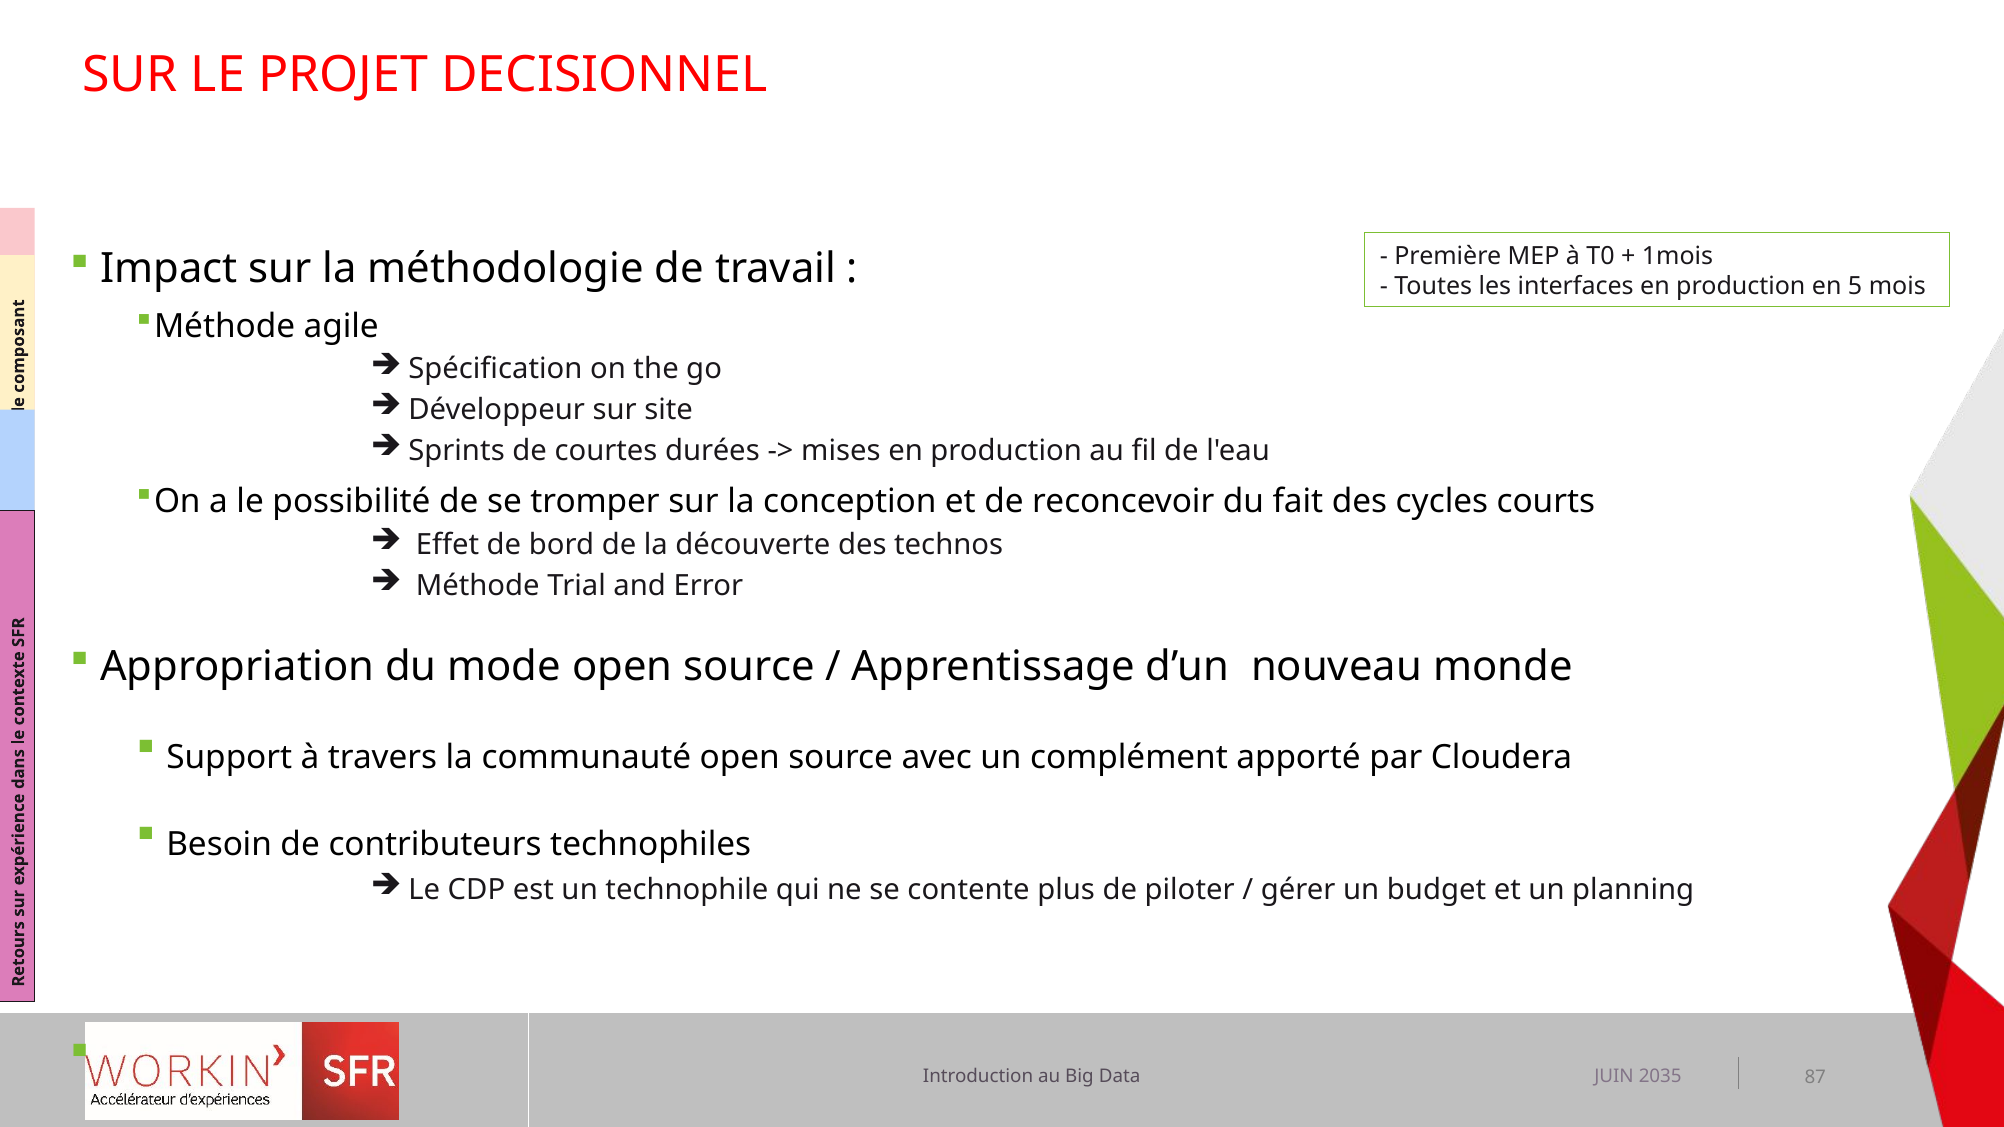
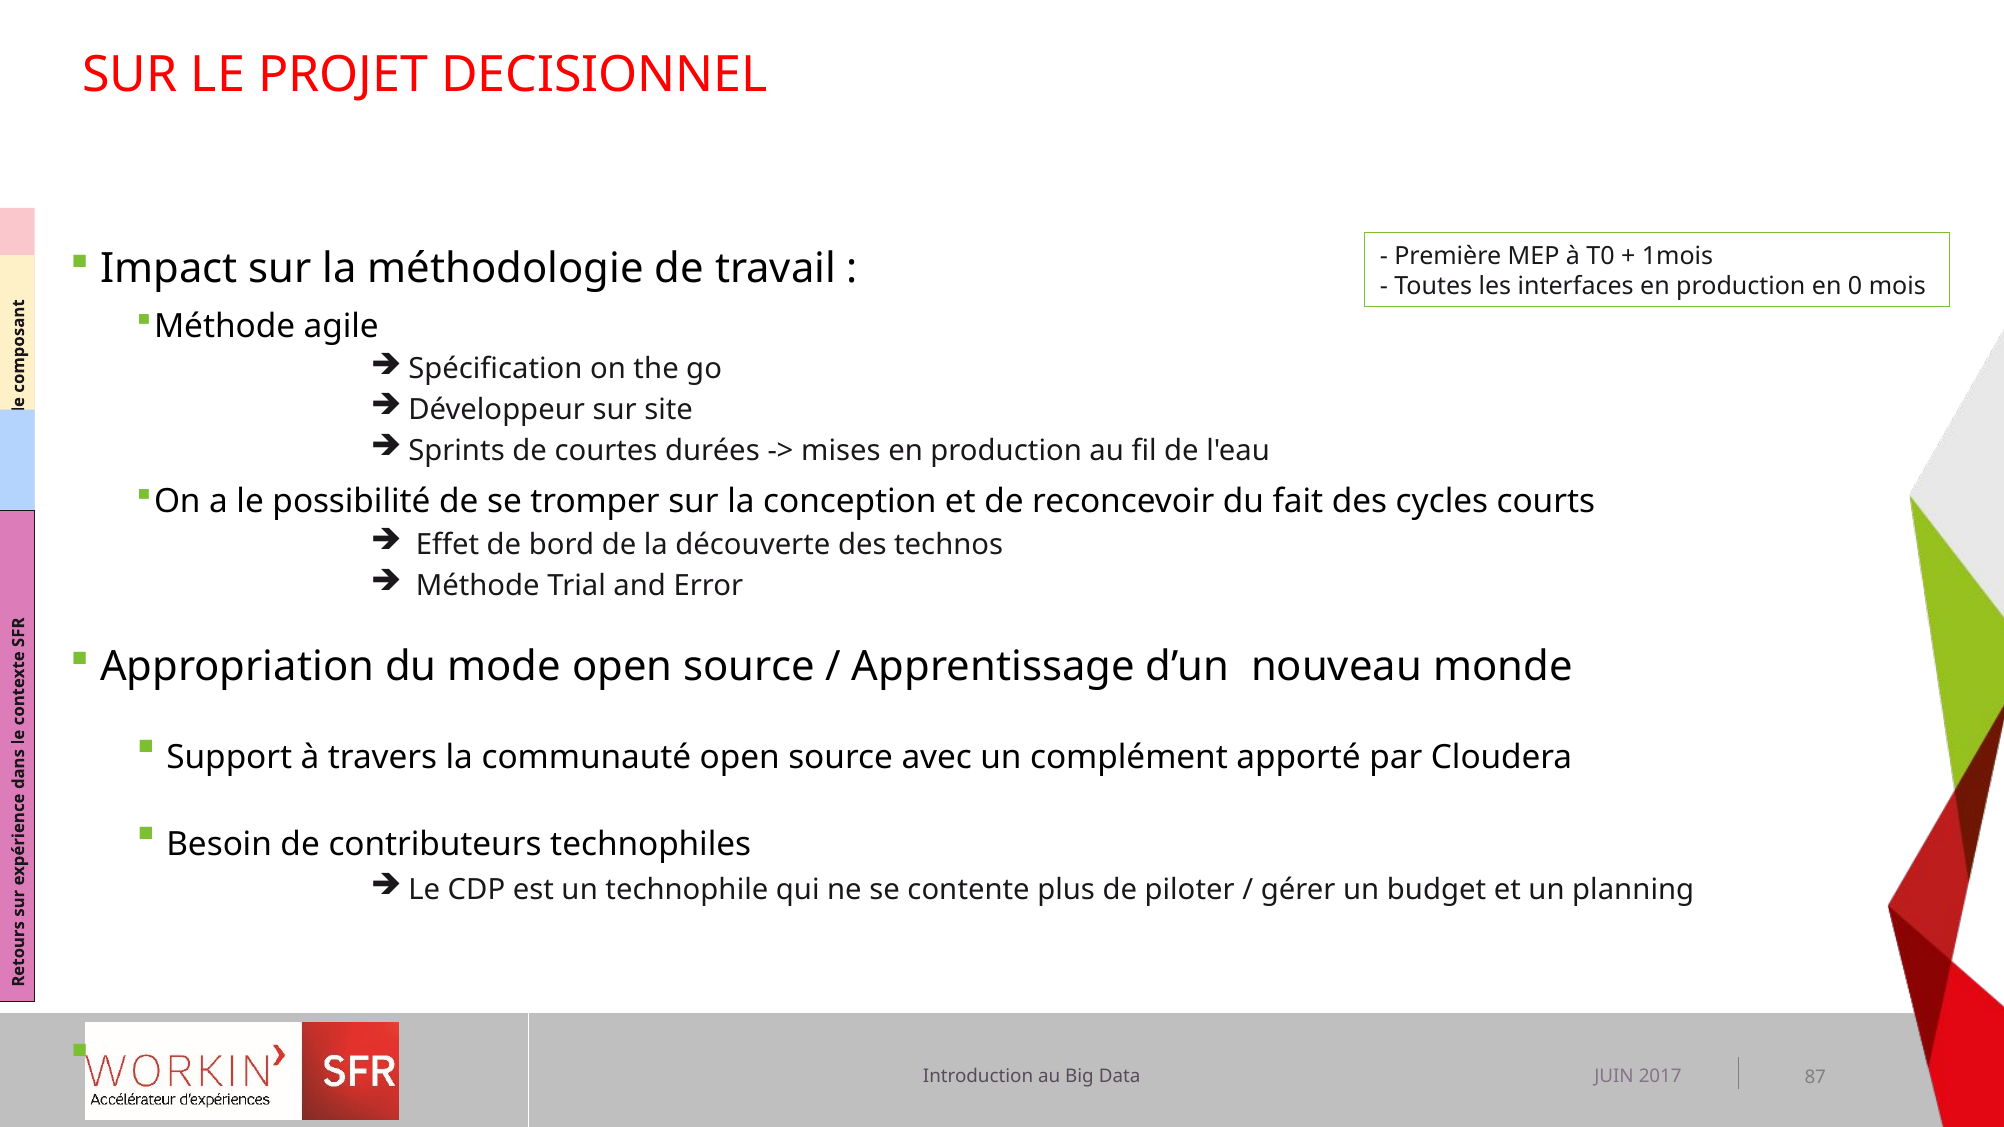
5: 5 -> 0 (1855, 286)
2035: 2035 -> 2017 (1660, 1077)
